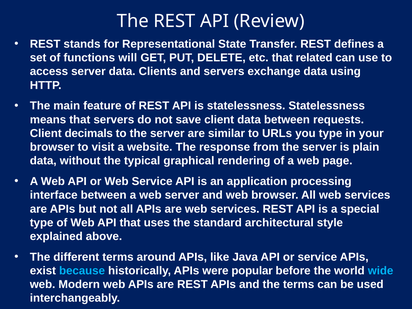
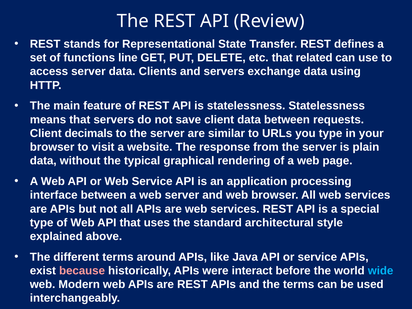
will: will -> line (128, 58)
because colour: light blue -> pink (82, 271)
popular: popular -> interact (252, 271)
